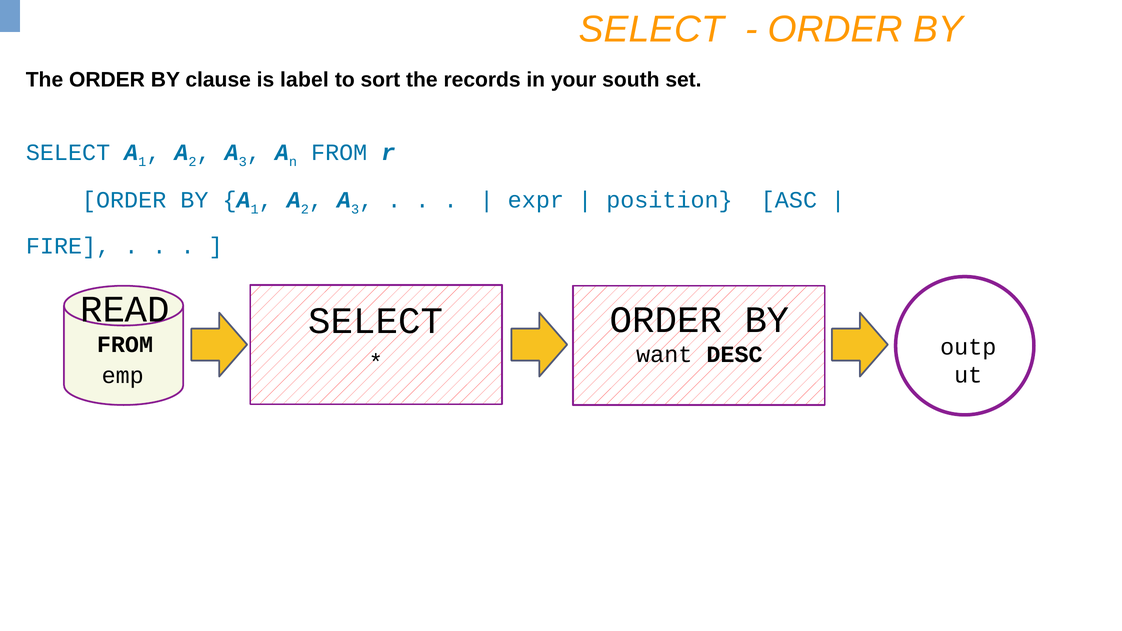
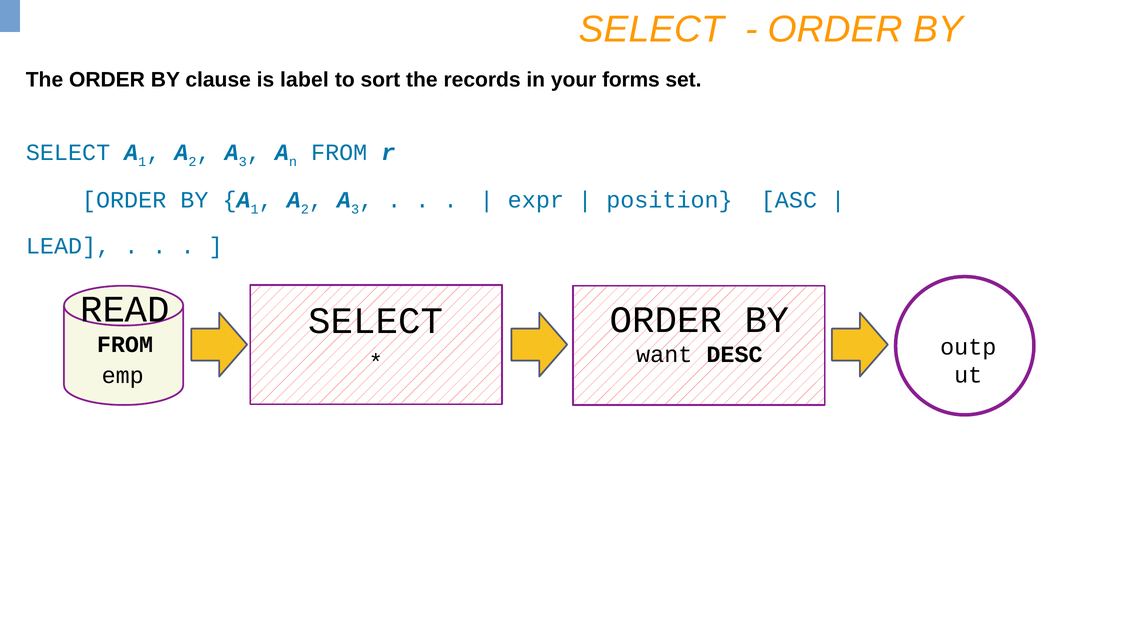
south: south -> forms (631, 80)
FIRE: FIRE -> LEAD (68, 246)
